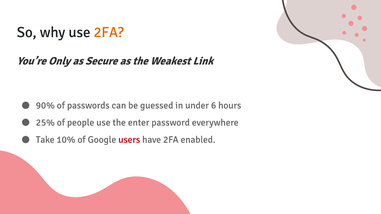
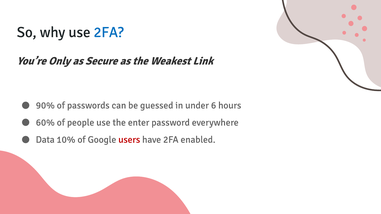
2FA colour: orange -> blue (109, 32)
25%: 25% -> 60% (45, 123)
Take: Take -> Data (45, 140)
